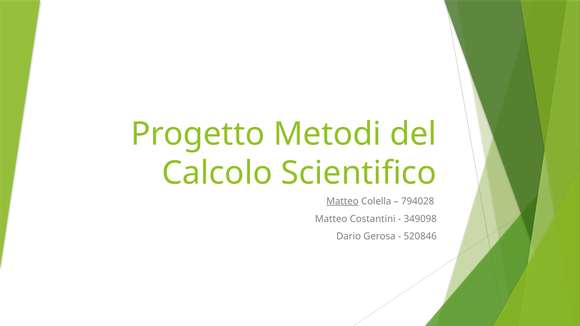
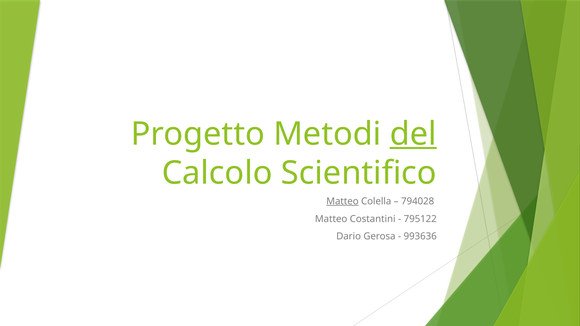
del underline: none -> present (413, 134)
349098: 349098 -> 795122 (420, 219)
520846: 520846 -> 993636 (420, 237)
